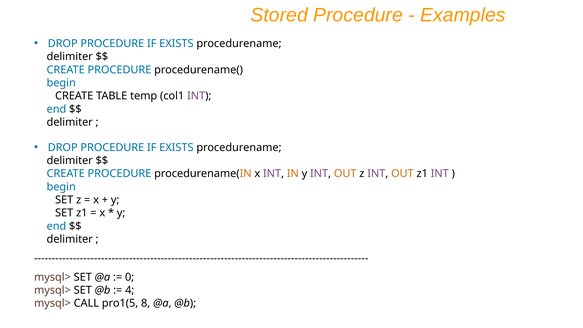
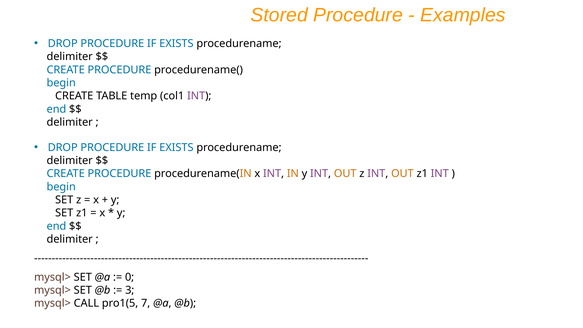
4: 4 -> 3 (130, 290)
8: 8 -> 7 (146, 303)
